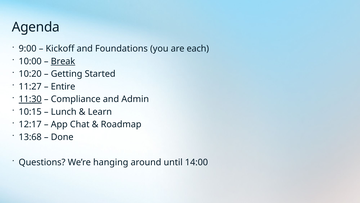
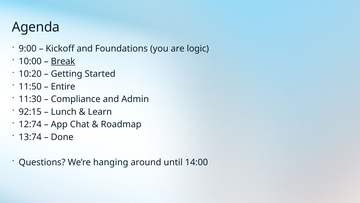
each: each -> logic (198, 49)
11:27: 11:27 -> 11:50 (30, 86)
11:30 underline: present -> none (30, 99)
10:15: 10:15 -> 92:15 (30, 112)
12:17: 12:17 -> 12:74 (30, 124)
13:68: 13:68 -> 13:74 (30, 137)
